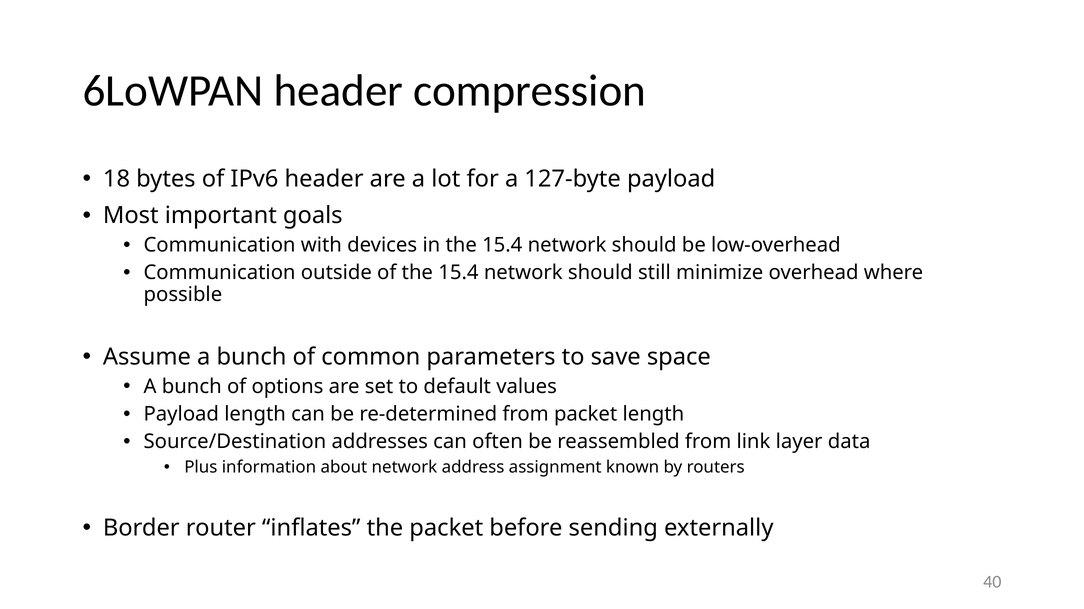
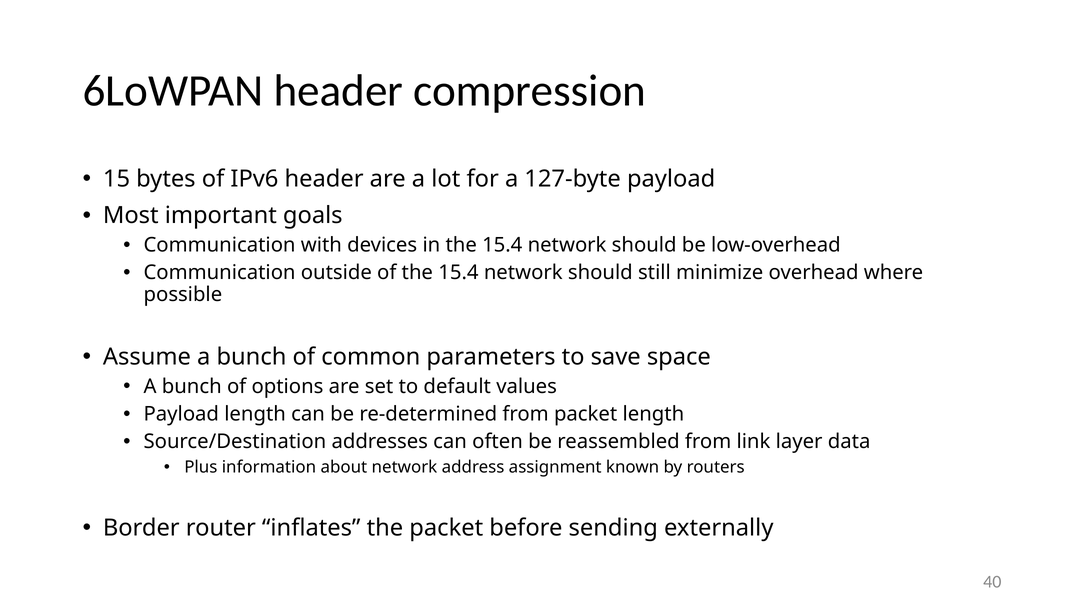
18: 18 -> 15 (117, 179)
